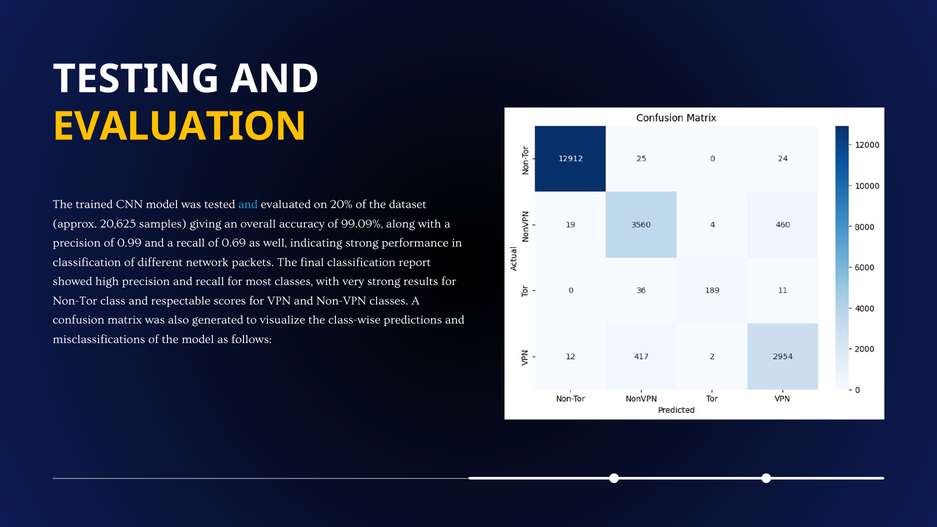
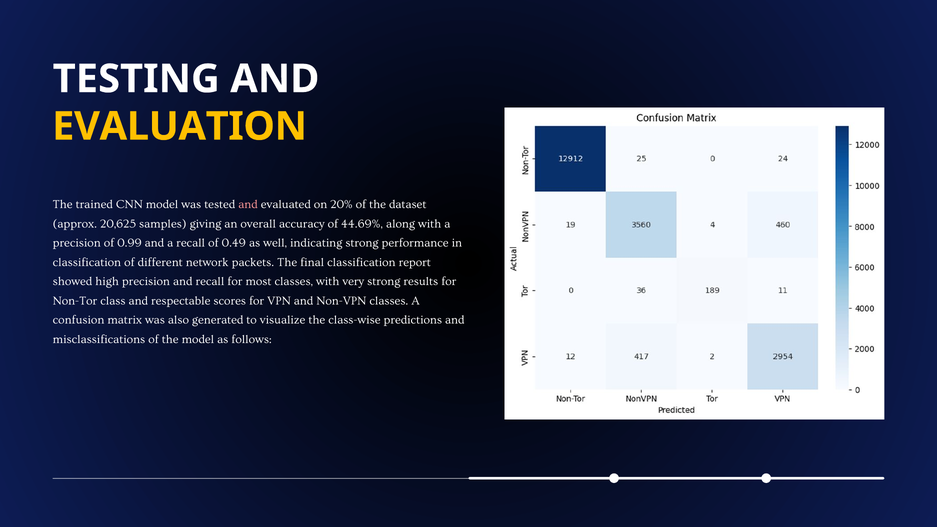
and colour: light blue -> pink (248, 205)
99.09%: 99.09% -> 44.69% (362, 224)
0.69: 0.69 -> 0.49 (234, 243)
